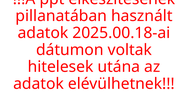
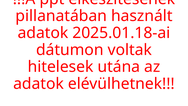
2025.00.18-ai: 2025.00.18-ai -> 2025.01.18-ai (121, 33)
